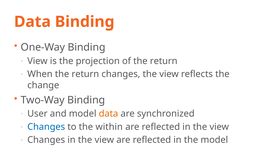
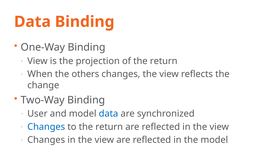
When the return: return -> others (85, 74)
data colour: orange -> blue (108, 114)
to the within: within -> return (109, 127)
